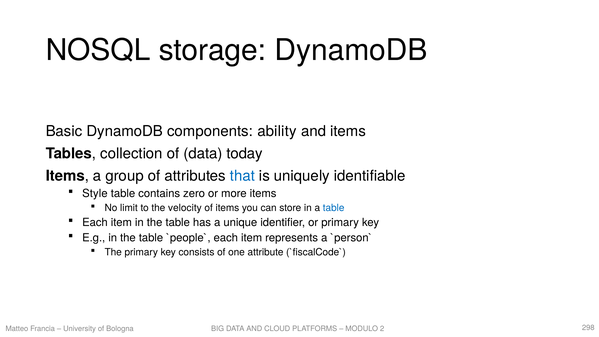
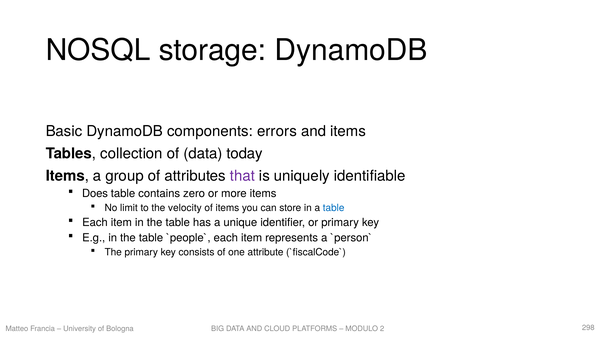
ability: ability -> errors (277, 131)
that colour: blue -> purple (242, 176)
Style: Style -> Does (95, 193)
